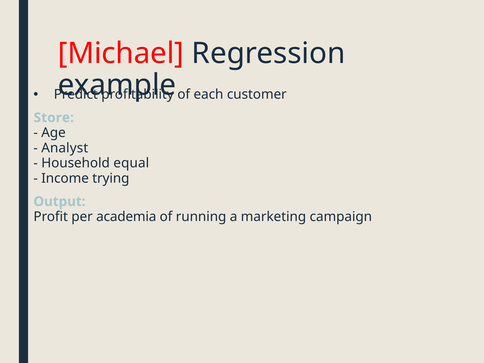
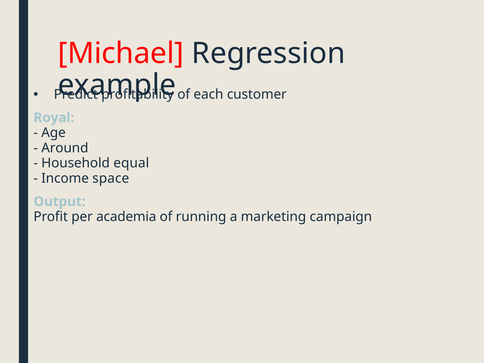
Store: Store -> Royal (54, 118)
Analyst: Analyst -> Around (65, 148)
trying: trying -> space (111, 178)
